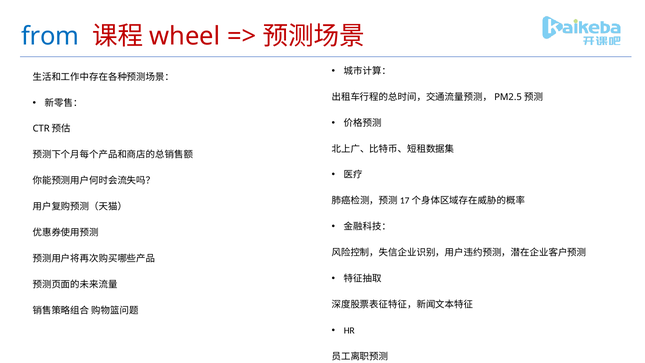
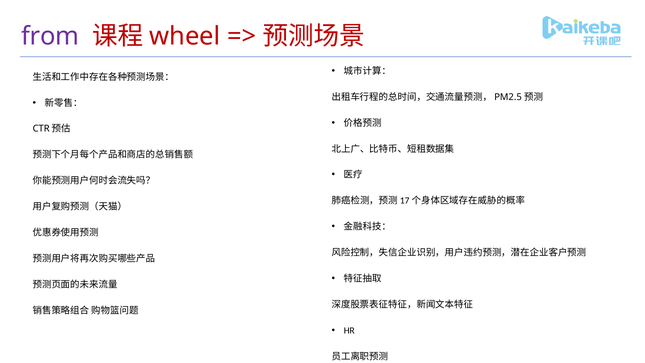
from colour: blue -> purple (50, 36)
